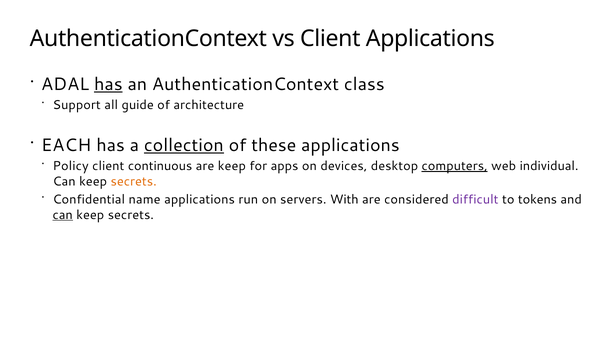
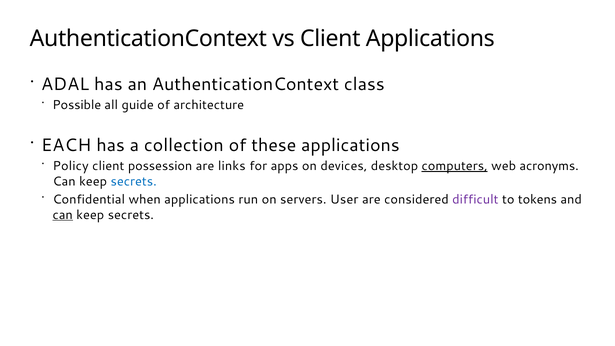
has underline: present -> none (108, 84)
Support: Support -> Possible (77, 105)
collection underline: present -> none (184, 145)
continuous: continuous -> possession (160, 166)
are keep: keep -> links (232, 166)
individual: individual -> acronyms (549, 166)
secrets colour: orange -> blue (134, 181)
name: name -> when (145, 199)
With: With -> User (344, 199)
